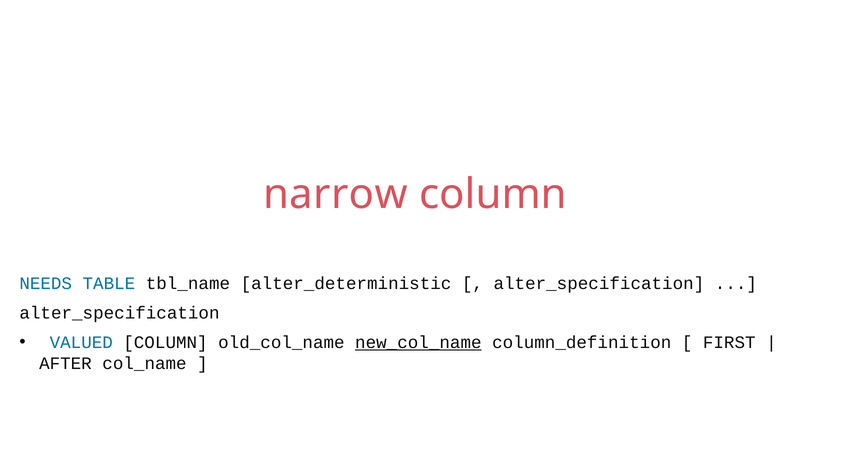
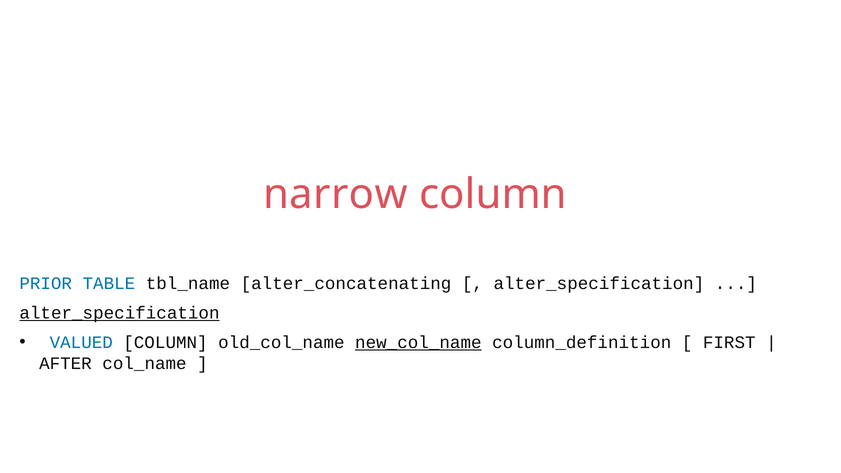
NEEDS: NEEDS -> PRIOR (46, 284)
alter_deterministic: alter_deterministic -> alter_concatenating (346, 284)
alter_specification underline: none -> present (119, 313)
